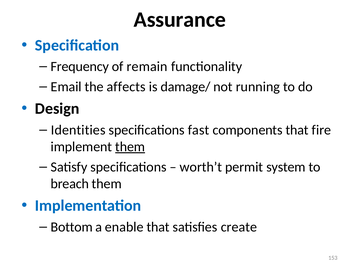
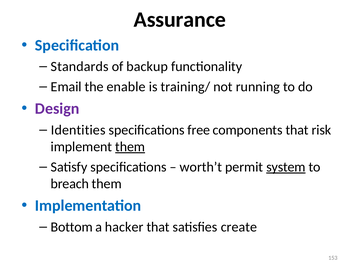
Frequency: Frequency -> Standards (80, 66)
remain: remain -> backup (147, 66)
affects: affects -> enable (126, 86)
damage/: damage/ -> training/ (185, 86)
Design colour: black -> purple (57, 108)
fast: fast -> free (199, 130)
fire: fire -> risk (322, 130)
system underline: none -> present (286, 167)
enable: enable -> hacker (124, 226)
